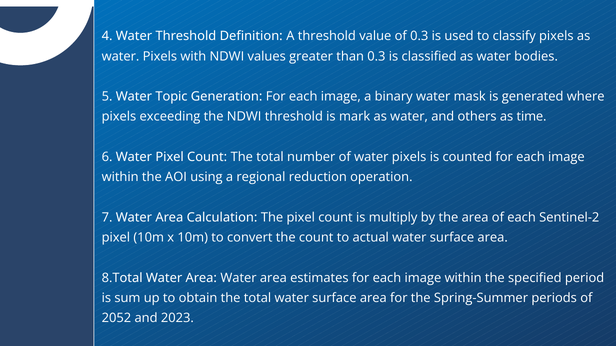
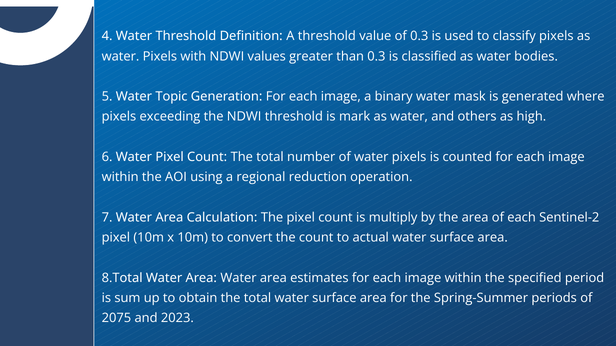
time: time -> high (531, 117)
2052: 2052 -> 2075 (116, 319)
